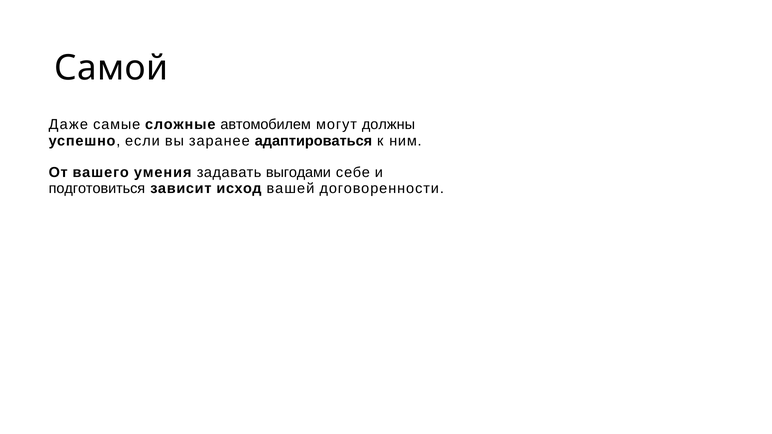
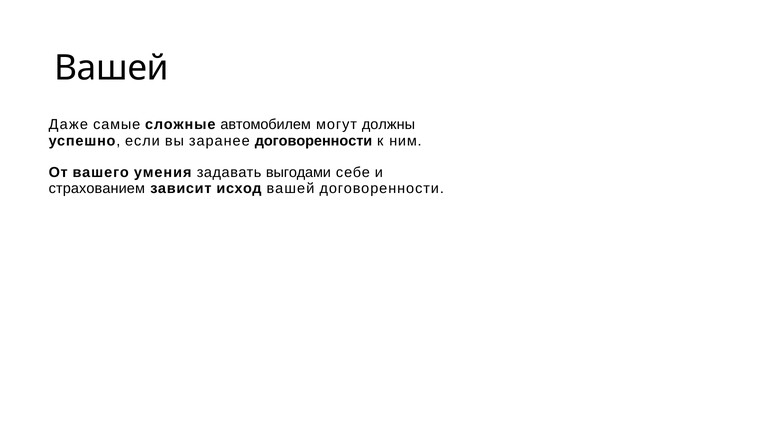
Самой: Самой -> Вашей (112, 68)
заранее адаптироваться: адаптироваться -> договоренности (313, 141)
подготовиться: подготовиться -> страхованием (97, 189)
